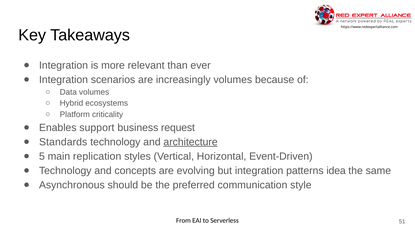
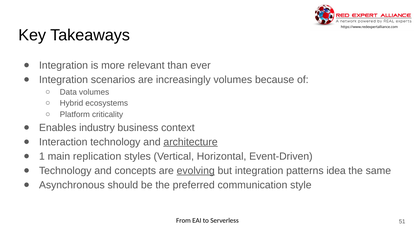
support: support -> industry (97, 127)
request: request -> context (178, 127)
Standards: Standards -> Interaction (63, 142)
5: 5 -> 1 (42, 156)
evolving underline: none -> present (196, 170)
